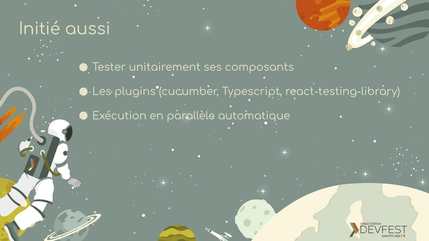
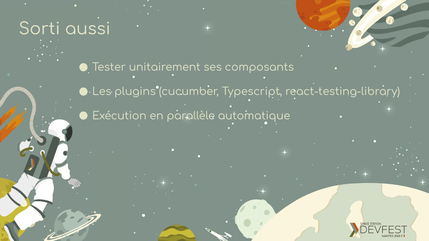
Initié: Initié -> Sorti (40, 29)
